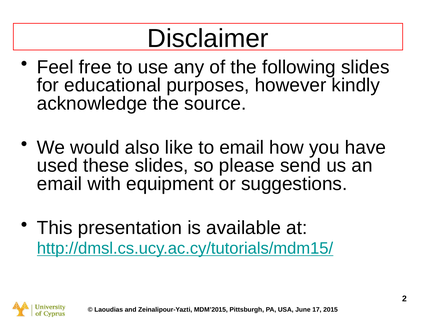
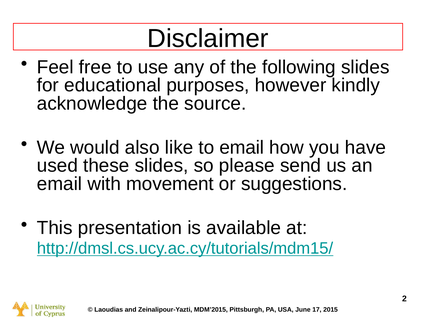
equipment: equipment -> movement (170, 184)
